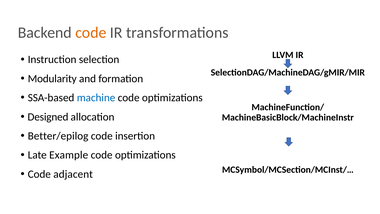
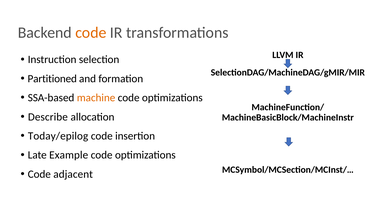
Modularity: Modularity -> Partitioned (52, 79)
machine colour: blue -> orange (96, 98)
Designed: Designed -> Describe (48, 117)
Better/epilog: Better/epilog -> Today/epilog (58, 136)
